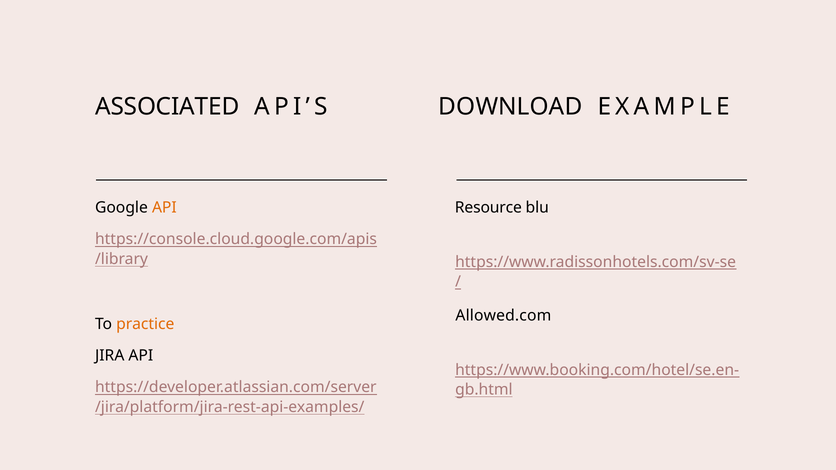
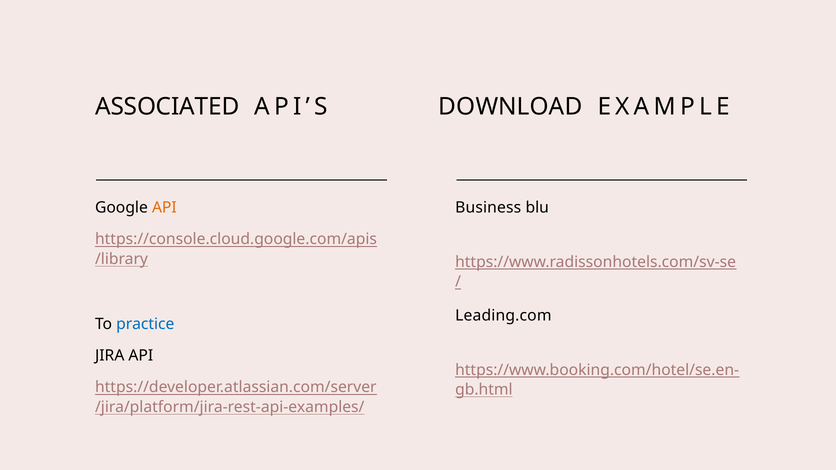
Resource: Resource -> Business (488, 208)
Allowed.com: Allowed.com -> Leading.com (503, 316)
practice colour: orange -> blue (145, 324)
